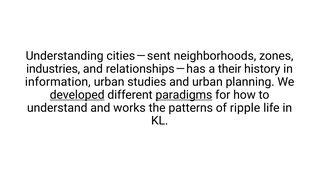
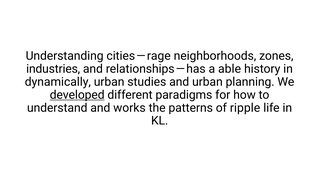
sent: sent -> rage (159, 56)
their: their -> able (230, 69)
information: information -> dynamically (58, 82)
paradigms underline: present -> none (184, 95)
